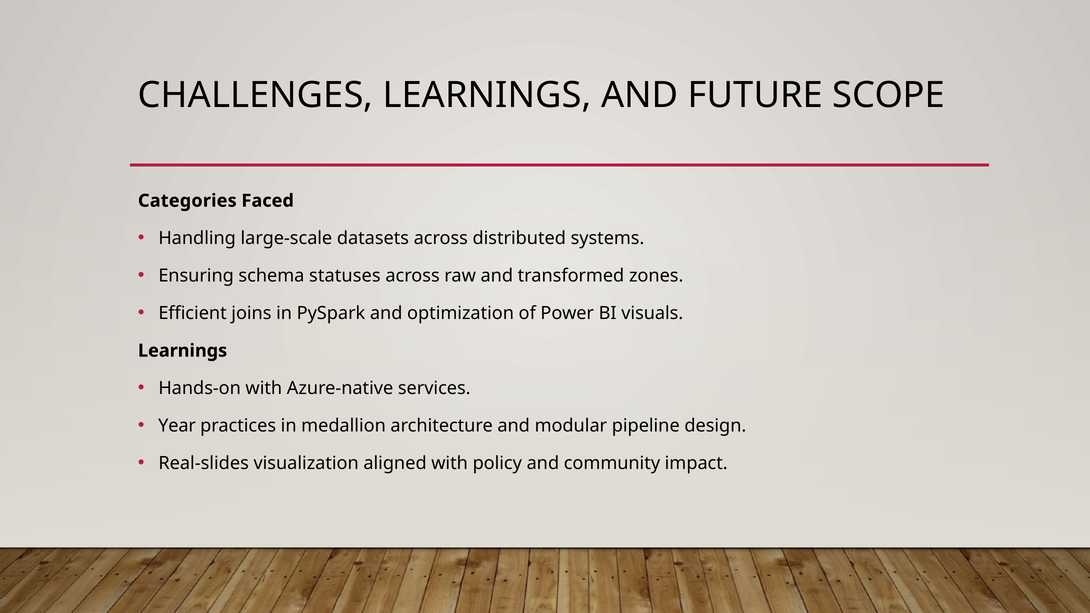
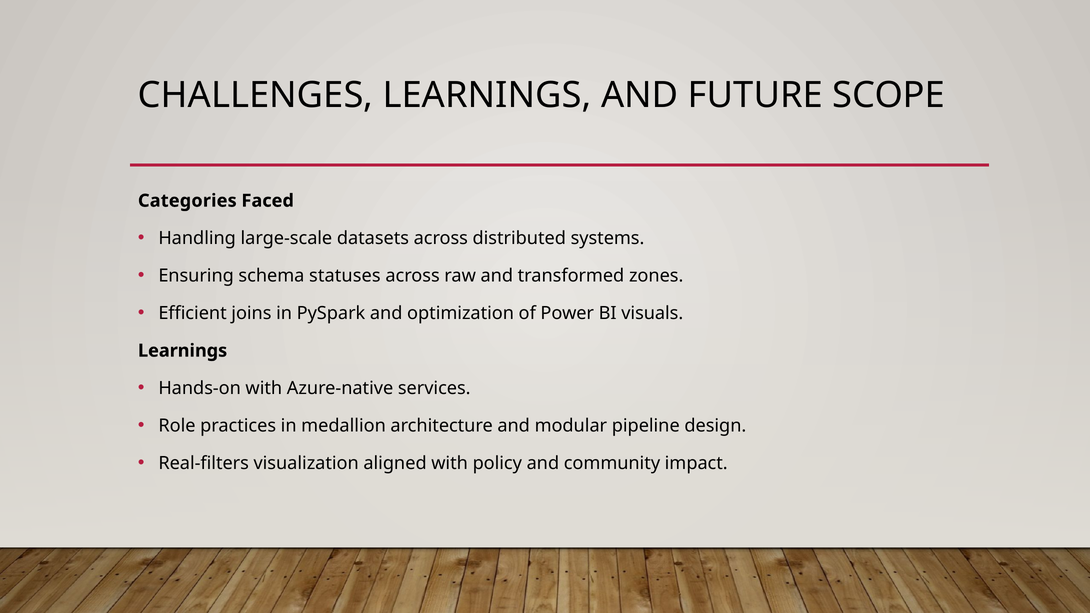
Year: Year -> Role (177, 426)
Real-slides: Real-slides -> Real-filters (204, 463)
